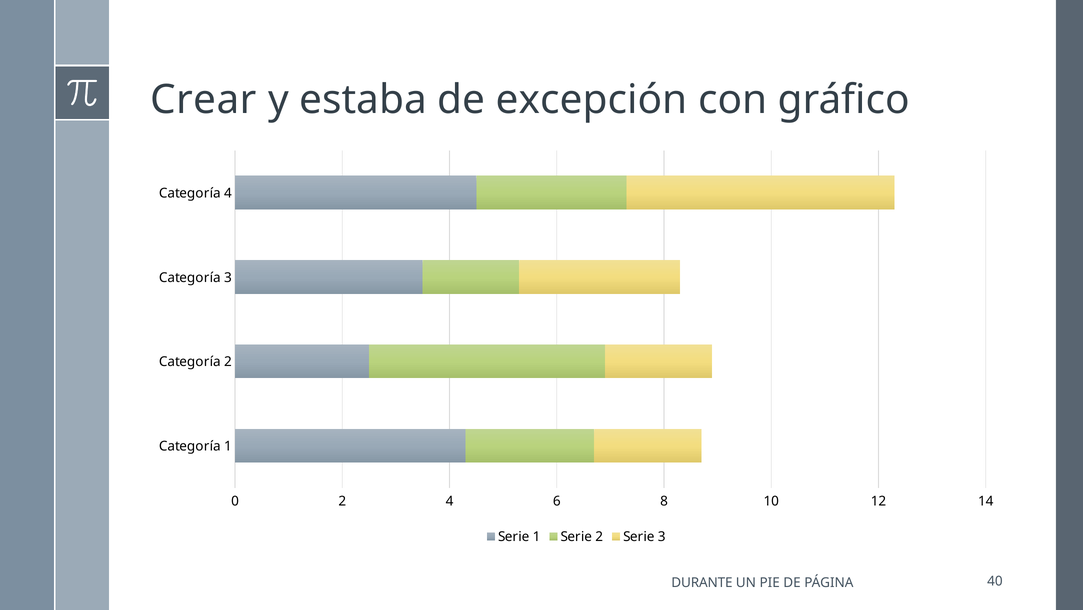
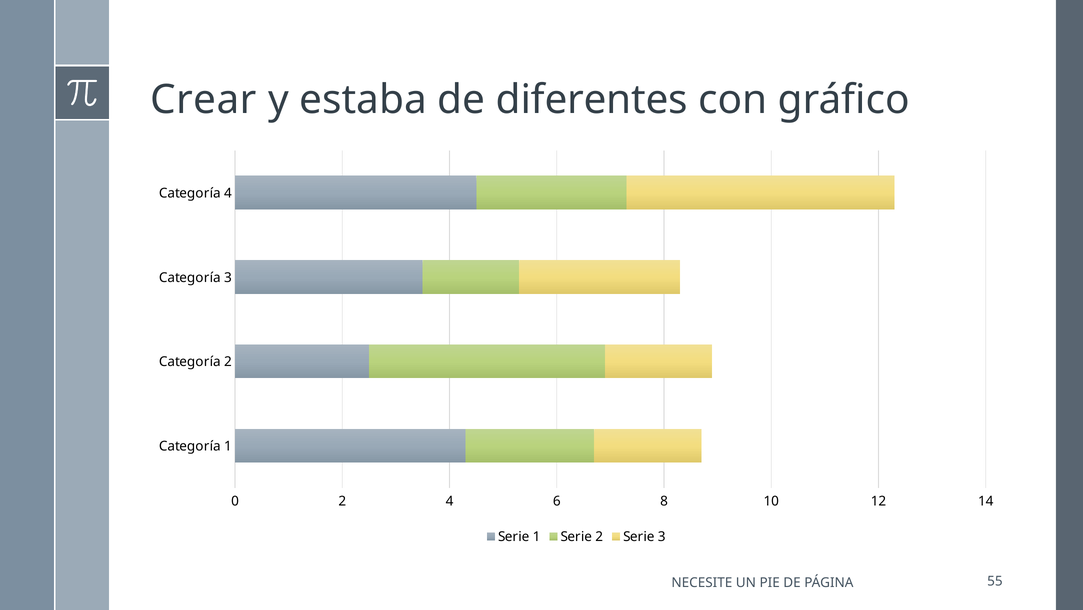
excepción: excepción -> diferentes (592, 100)
DURANTE: DURANTE -> NECESITE (702, 582)
40: 40 -> 55 (995, 581)
